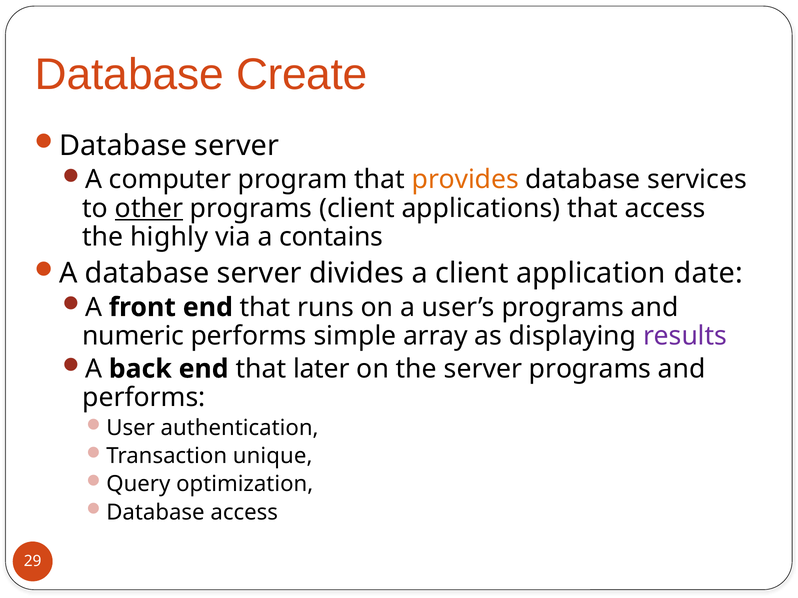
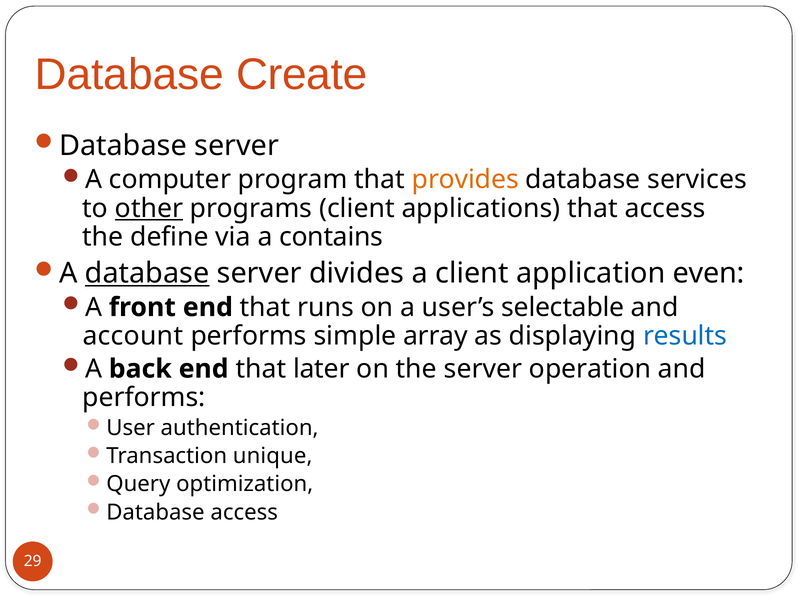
highly: highly -> define (169, 237)
database underline: none -> present (147, 274)
date: date -> even (709, 274)
user’s programs: programs -> selectable (563, 308)
numeric: numeric -> account (133, 336)
results colour: purple -> blue (685, 336)
server programs: programs -> operation (590, 369)
